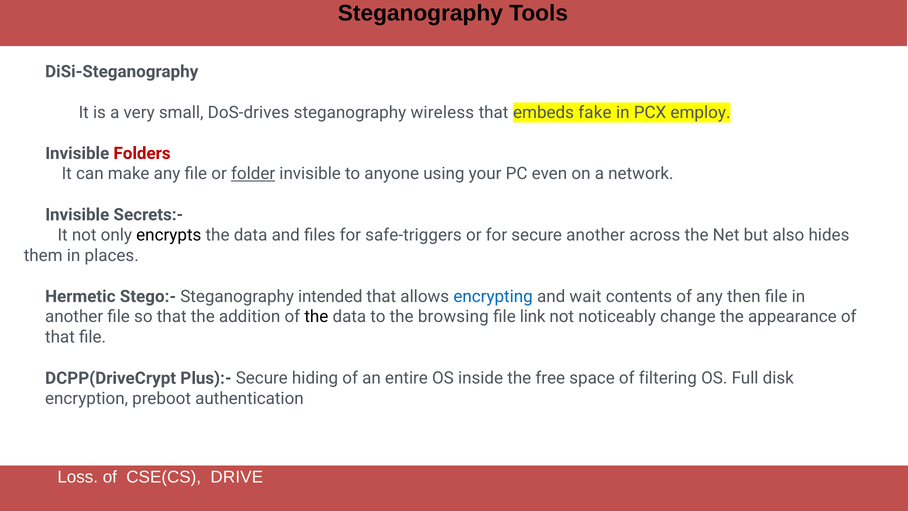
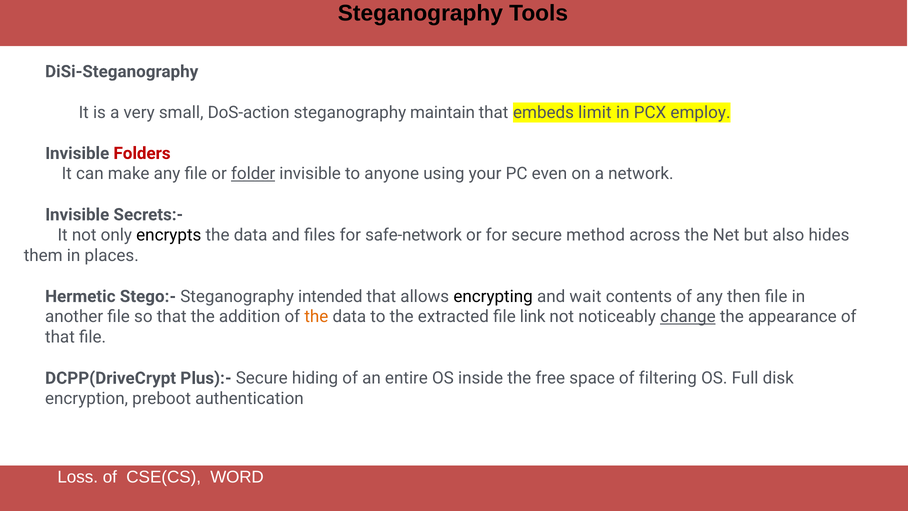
DoS-drives: DoS-drives -> DoS-action (249, 112)
wireless: wireless -> maintain (442, 112)
fake: fake -> limit (595, 112)
safe-triggers: safe-triggers -> safe-network (414, 235)
secure another: another -> method (596, 235)
encrypting colour: blue -> black (493, 296)
the colour: black -> orange (316, 317)
browsing: browsing -> extracted (453, 317)
change underline: none -> present (688, 317)
DRIVE: DRIVE -> WORD (237, 477)
